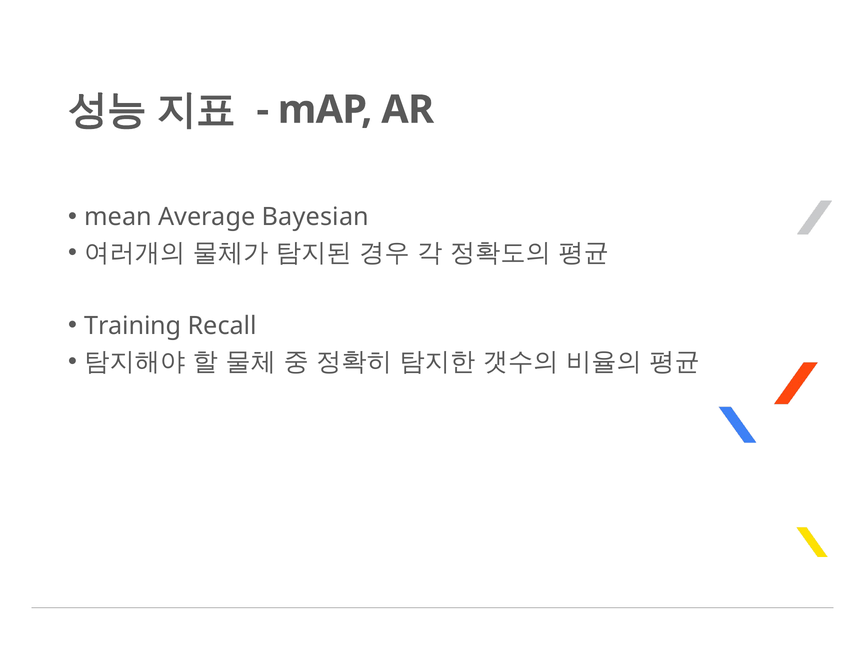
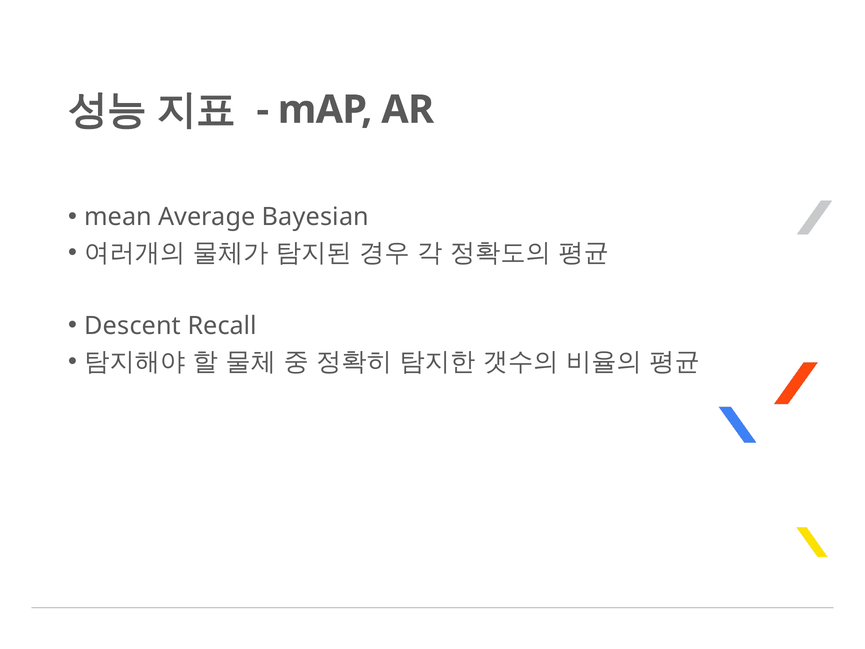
Training: Training -> Descent (133, 326)
